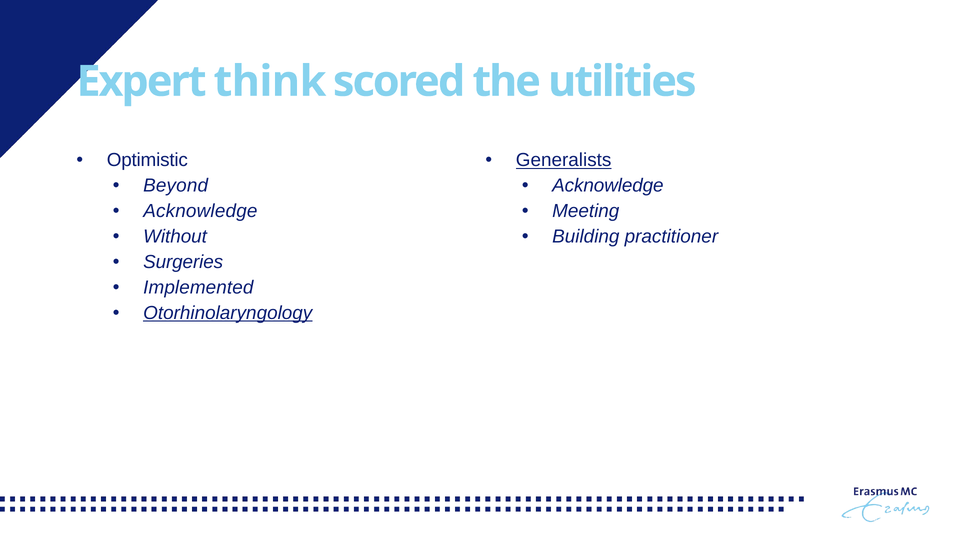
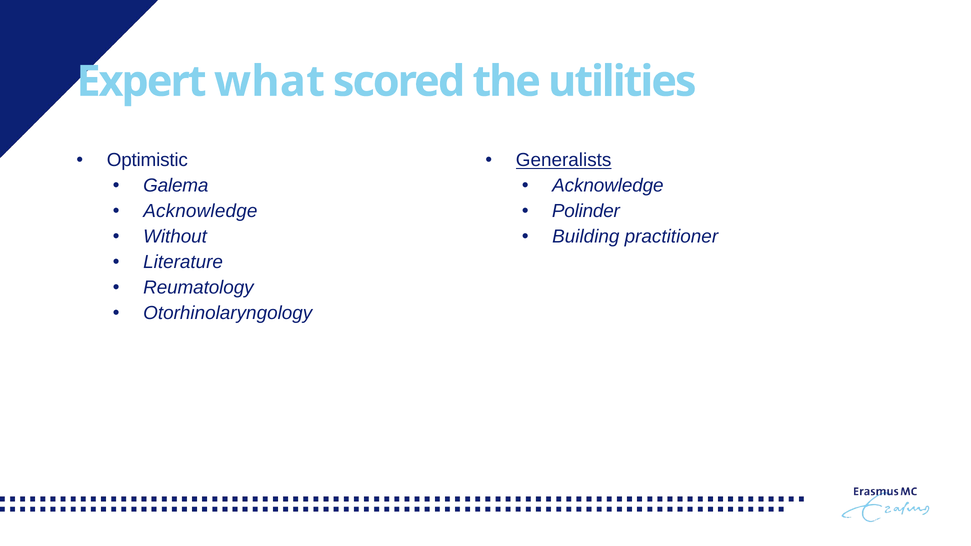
think: think -> what (269, 82)
Beyond: Beyond -> Galema (176, 186)
Meeting: Meeting -> Polinder (586, 211)
Surgeries: Surgeries -> Literature (183, 262)
Implemented: Implemented -> Reumatology (198, 288)
Otorhinolaryngology underline: present -> none (228, 313)
